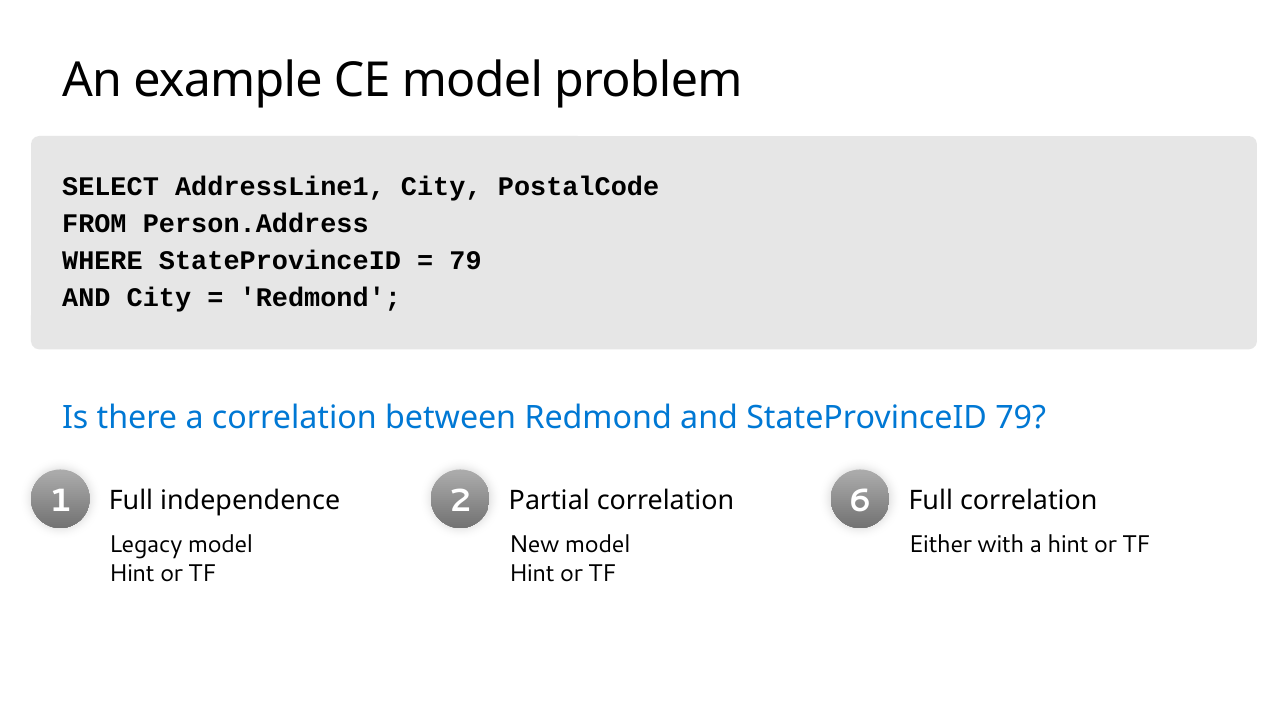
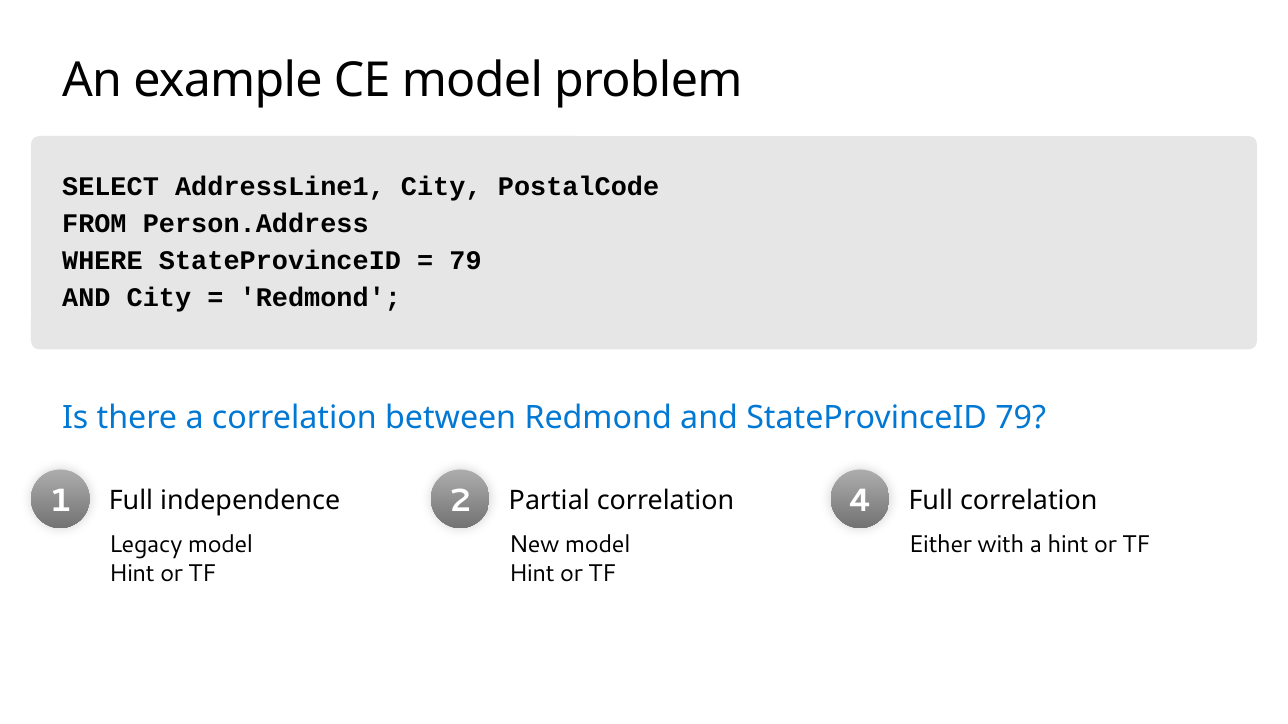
6: 6 -> 4 (860, 501)
